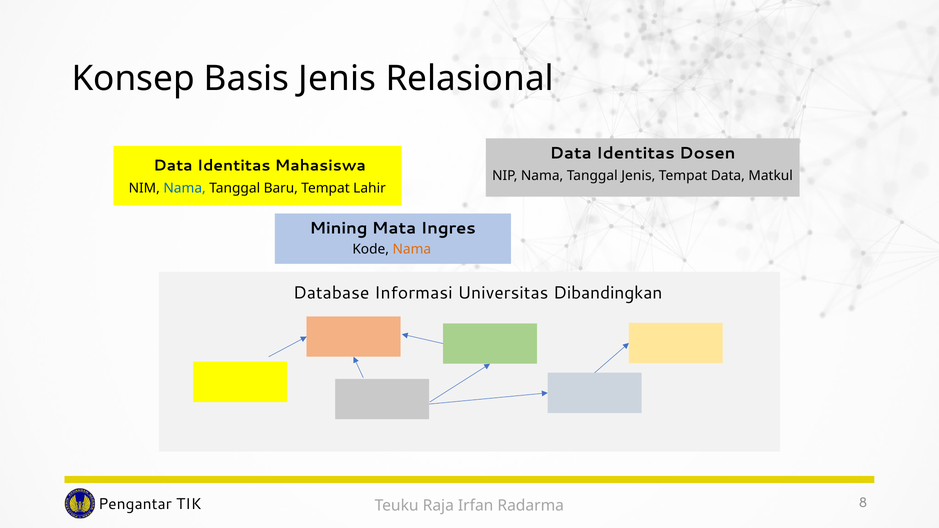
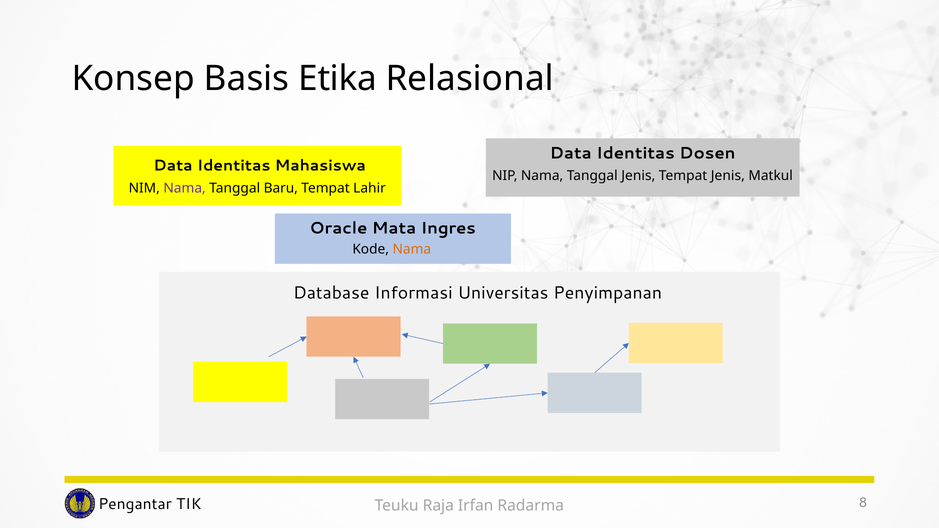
Basis Jenis: Jenis -> Etika (338, 79)
Tempat Data: Data -> Jenis (728, 176)
Nama colour: blue -> purple (185, 188)
Mining: Mining -> Oracle (338, 228)
Dibandingkan: Dibandingkan -> Penyimpanan (608, 293)
